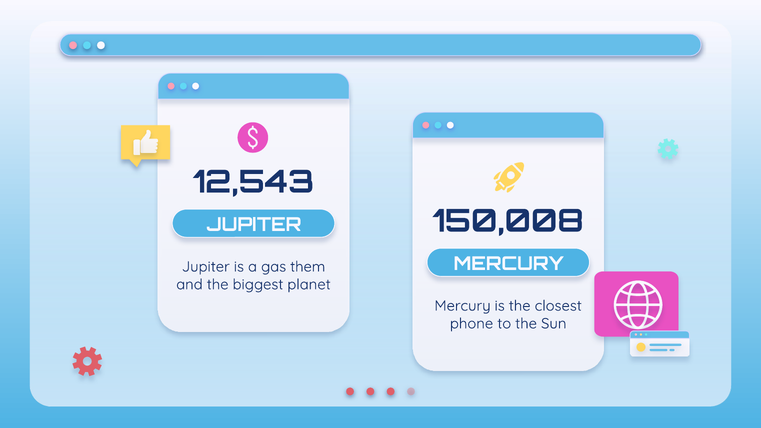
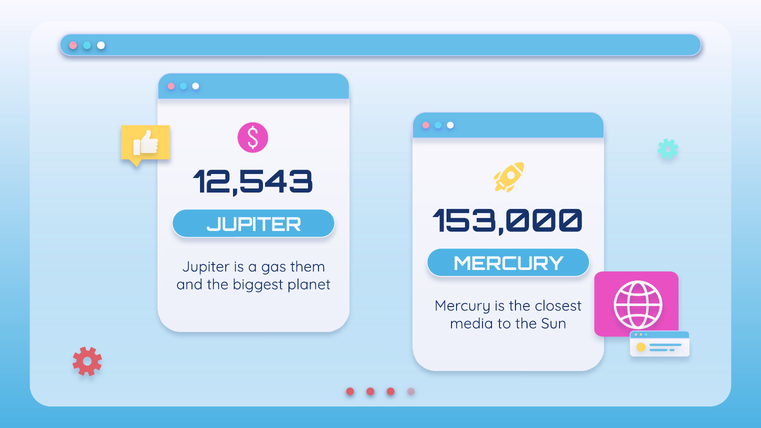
150,008: 150,008 -> 153,000 (508, 221)
phone: phone -> media (472, 324)
